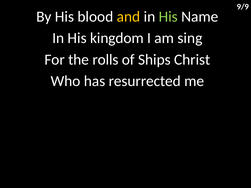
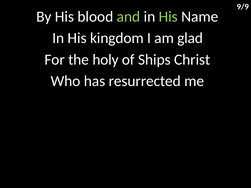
and colour: yellow -> light green (128, 17)
sing: sing -> glad (190, 38)
rolls: rolls -> holy (106, 60)
